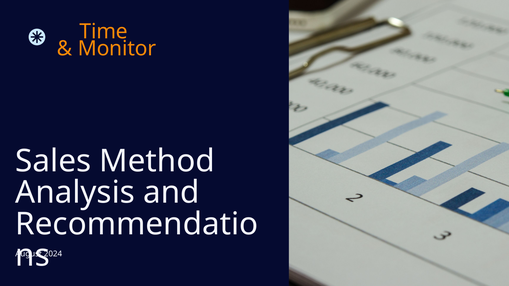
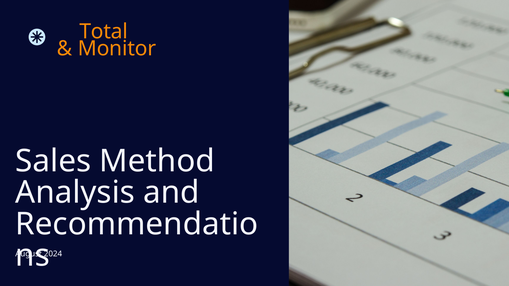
Time: Time -> Total (104, 32)
